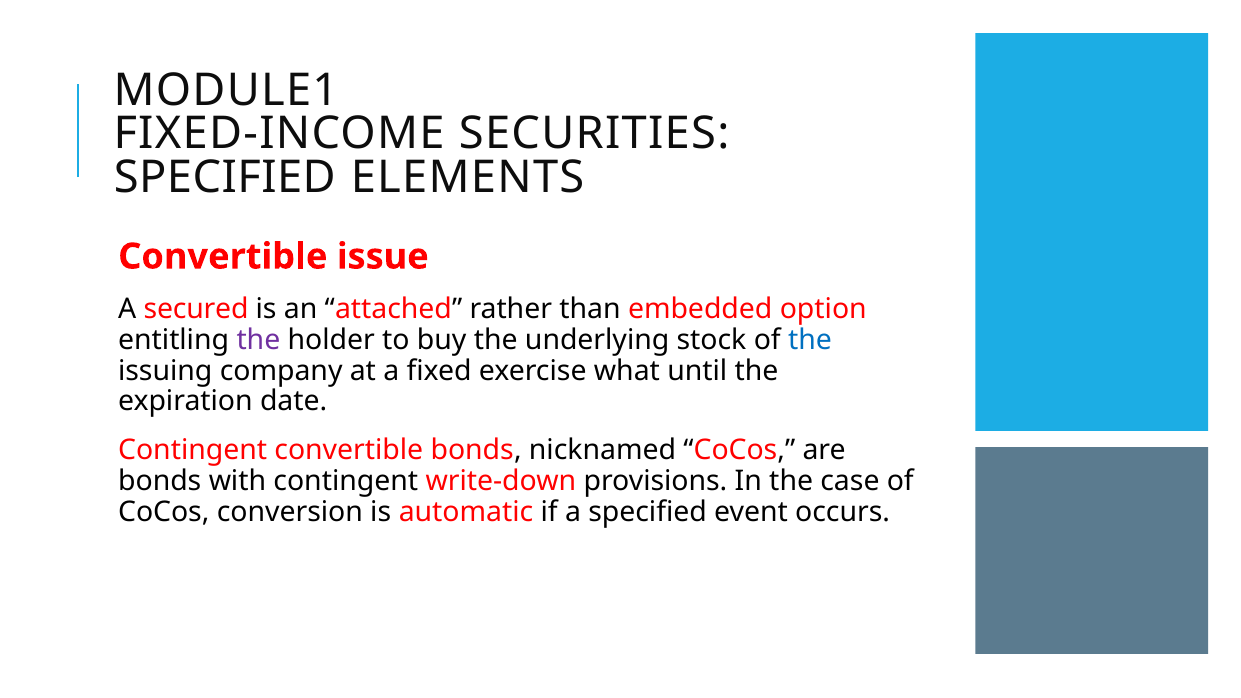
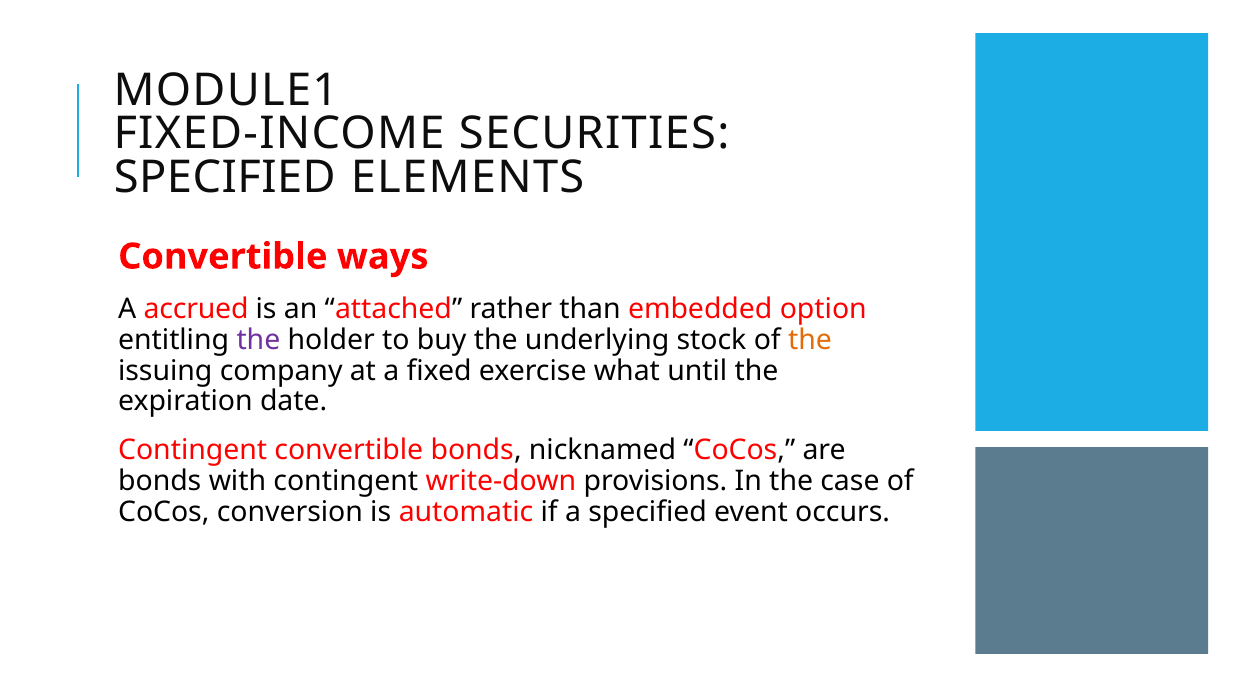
issue: issue -> ways (383, 257)
secured: secured -> accrued (196, 310)
the colour: blue -> orange (810, 340)
